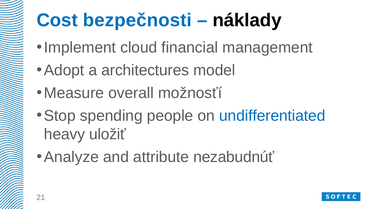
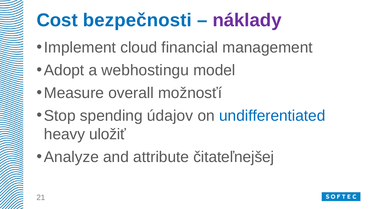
náklady colour: black -> purple (247, 20)
architectures: architectures -> webhostingu (145, 70)
people: people -> údajov (170, 116)
nezabudnúť: nezabudnúť -> čitateľnejšej (234, 157)
